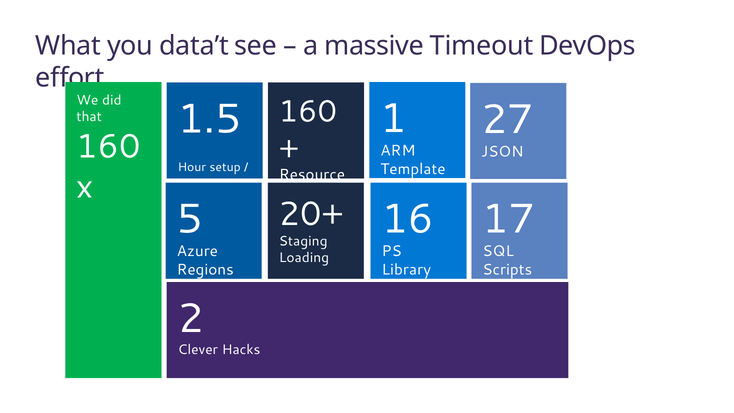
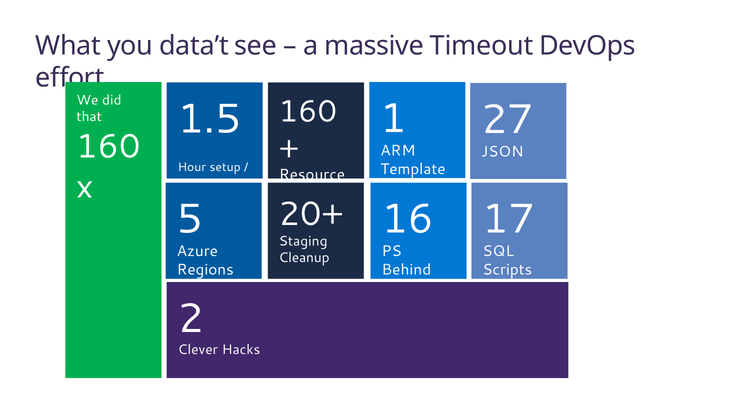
Loading: Loading -> Cleanup (304, 258)
Library: Library -> Behind (406, 270)
